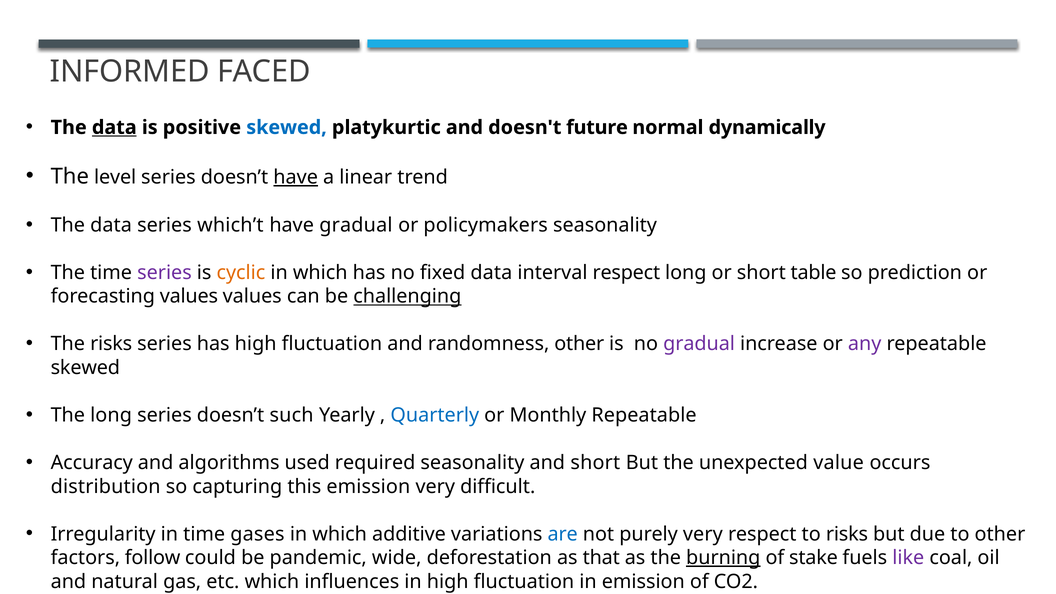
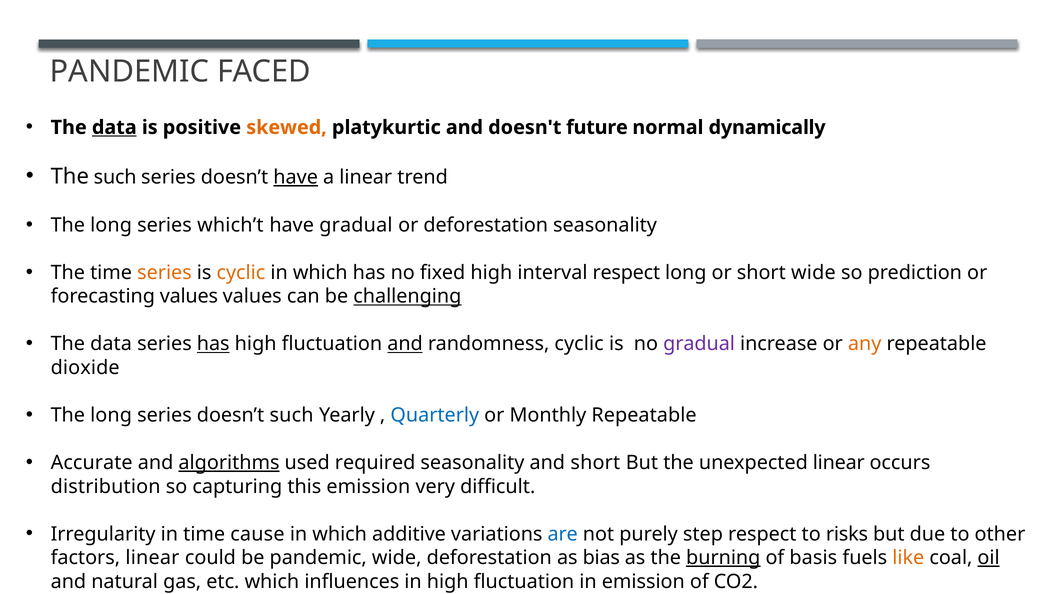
INFORMED: INFORMED -> PANDEMIC (130, 72)
skewed colour: blue -> orange (287, 127)
The level: level -> such (115, 177)
data: data -> long (111, 225)
or policymakers: policymakers -> deforestation (486, 225)
series colour: purple -> orange (164, 273)
fixed data: data -> high (491, 273)
short table: table -> wide (813, 273)
risks: risks -> data (111, 344)
has underline: none -> present (213, 344)
and underline: none -> present (405, 344)
randomness other: other -> cyclic (579, 344)
any colour: purple -> orange (865, 344)
skewed: skewed -> dioxide (85, 368)
Accuracy: Accuracy -> Accurate (92, 463)
algorithms underline: none -> present (229, 463)
unexpected value: value -> linear (839, 463)
gases: gases -> cause (257, 534)
purely very: very -> step (703, 534)
factors follow: follow -> linear (152, 558)
that: that -> bias (601, 558)
stake: stake -> basis (813, 558)
like colour: purple -> orange (908, 558)
oil underline: none -> present (989, 558)
